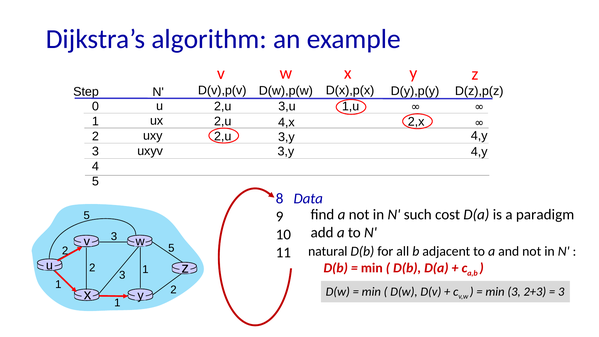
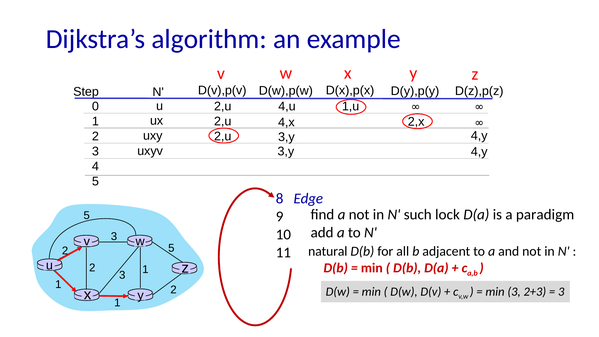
3,u: 3,u -> 4,u (287, 106)
Data: Data -> Edge (308, 199)
cost: cost -> lock (447, 214)
